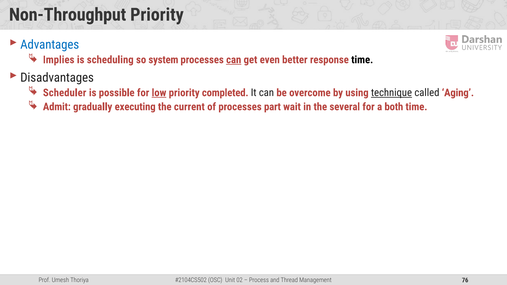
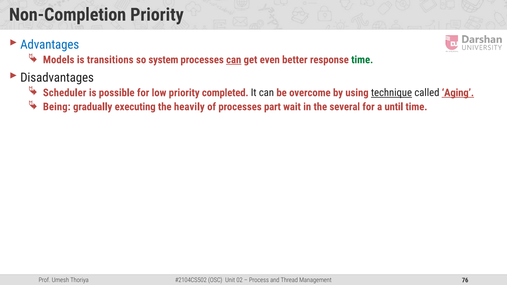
Non-Throughput: Non-Throughput -> Non-Completion (68, 15)
Implies: Implies -> Models (59, 60)
scheduling: scheduling -> transitions (110, 60)
time colour: black -> green (362, 60)
low underline: present -> none (159, 93)
Aging underline: none -> present (458, 93)
Admit: Admit -> Being (57, 107)
current: current -> heavily (189, 107)
both: both -> until (394, 107)
